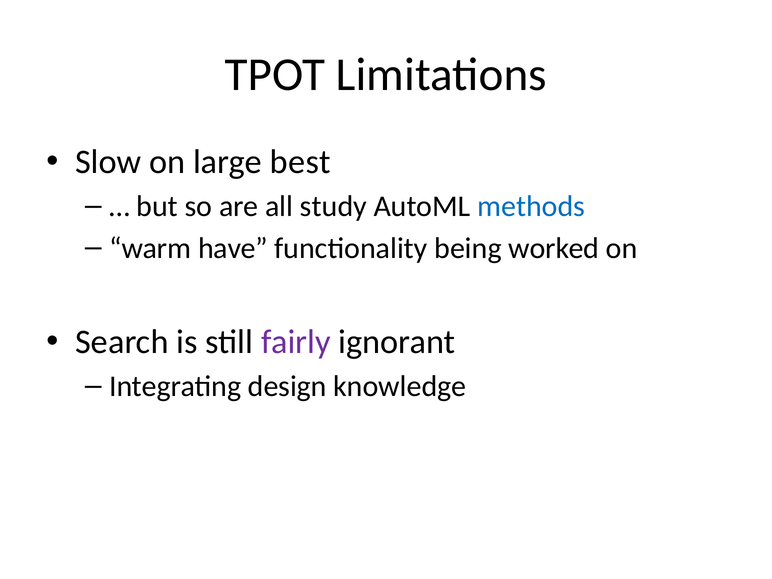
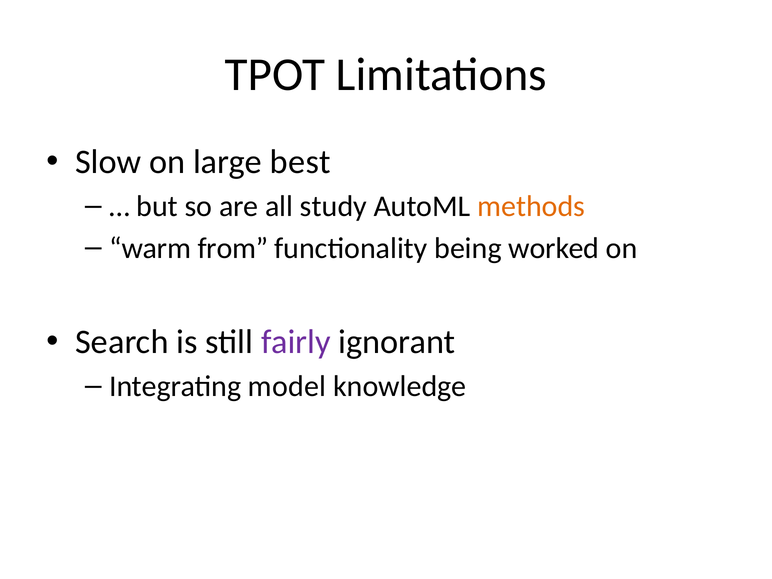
methods colour: blue -> orange (531, 206)
have: have -> from (233, 248)
design: design -> model (287, 386)
